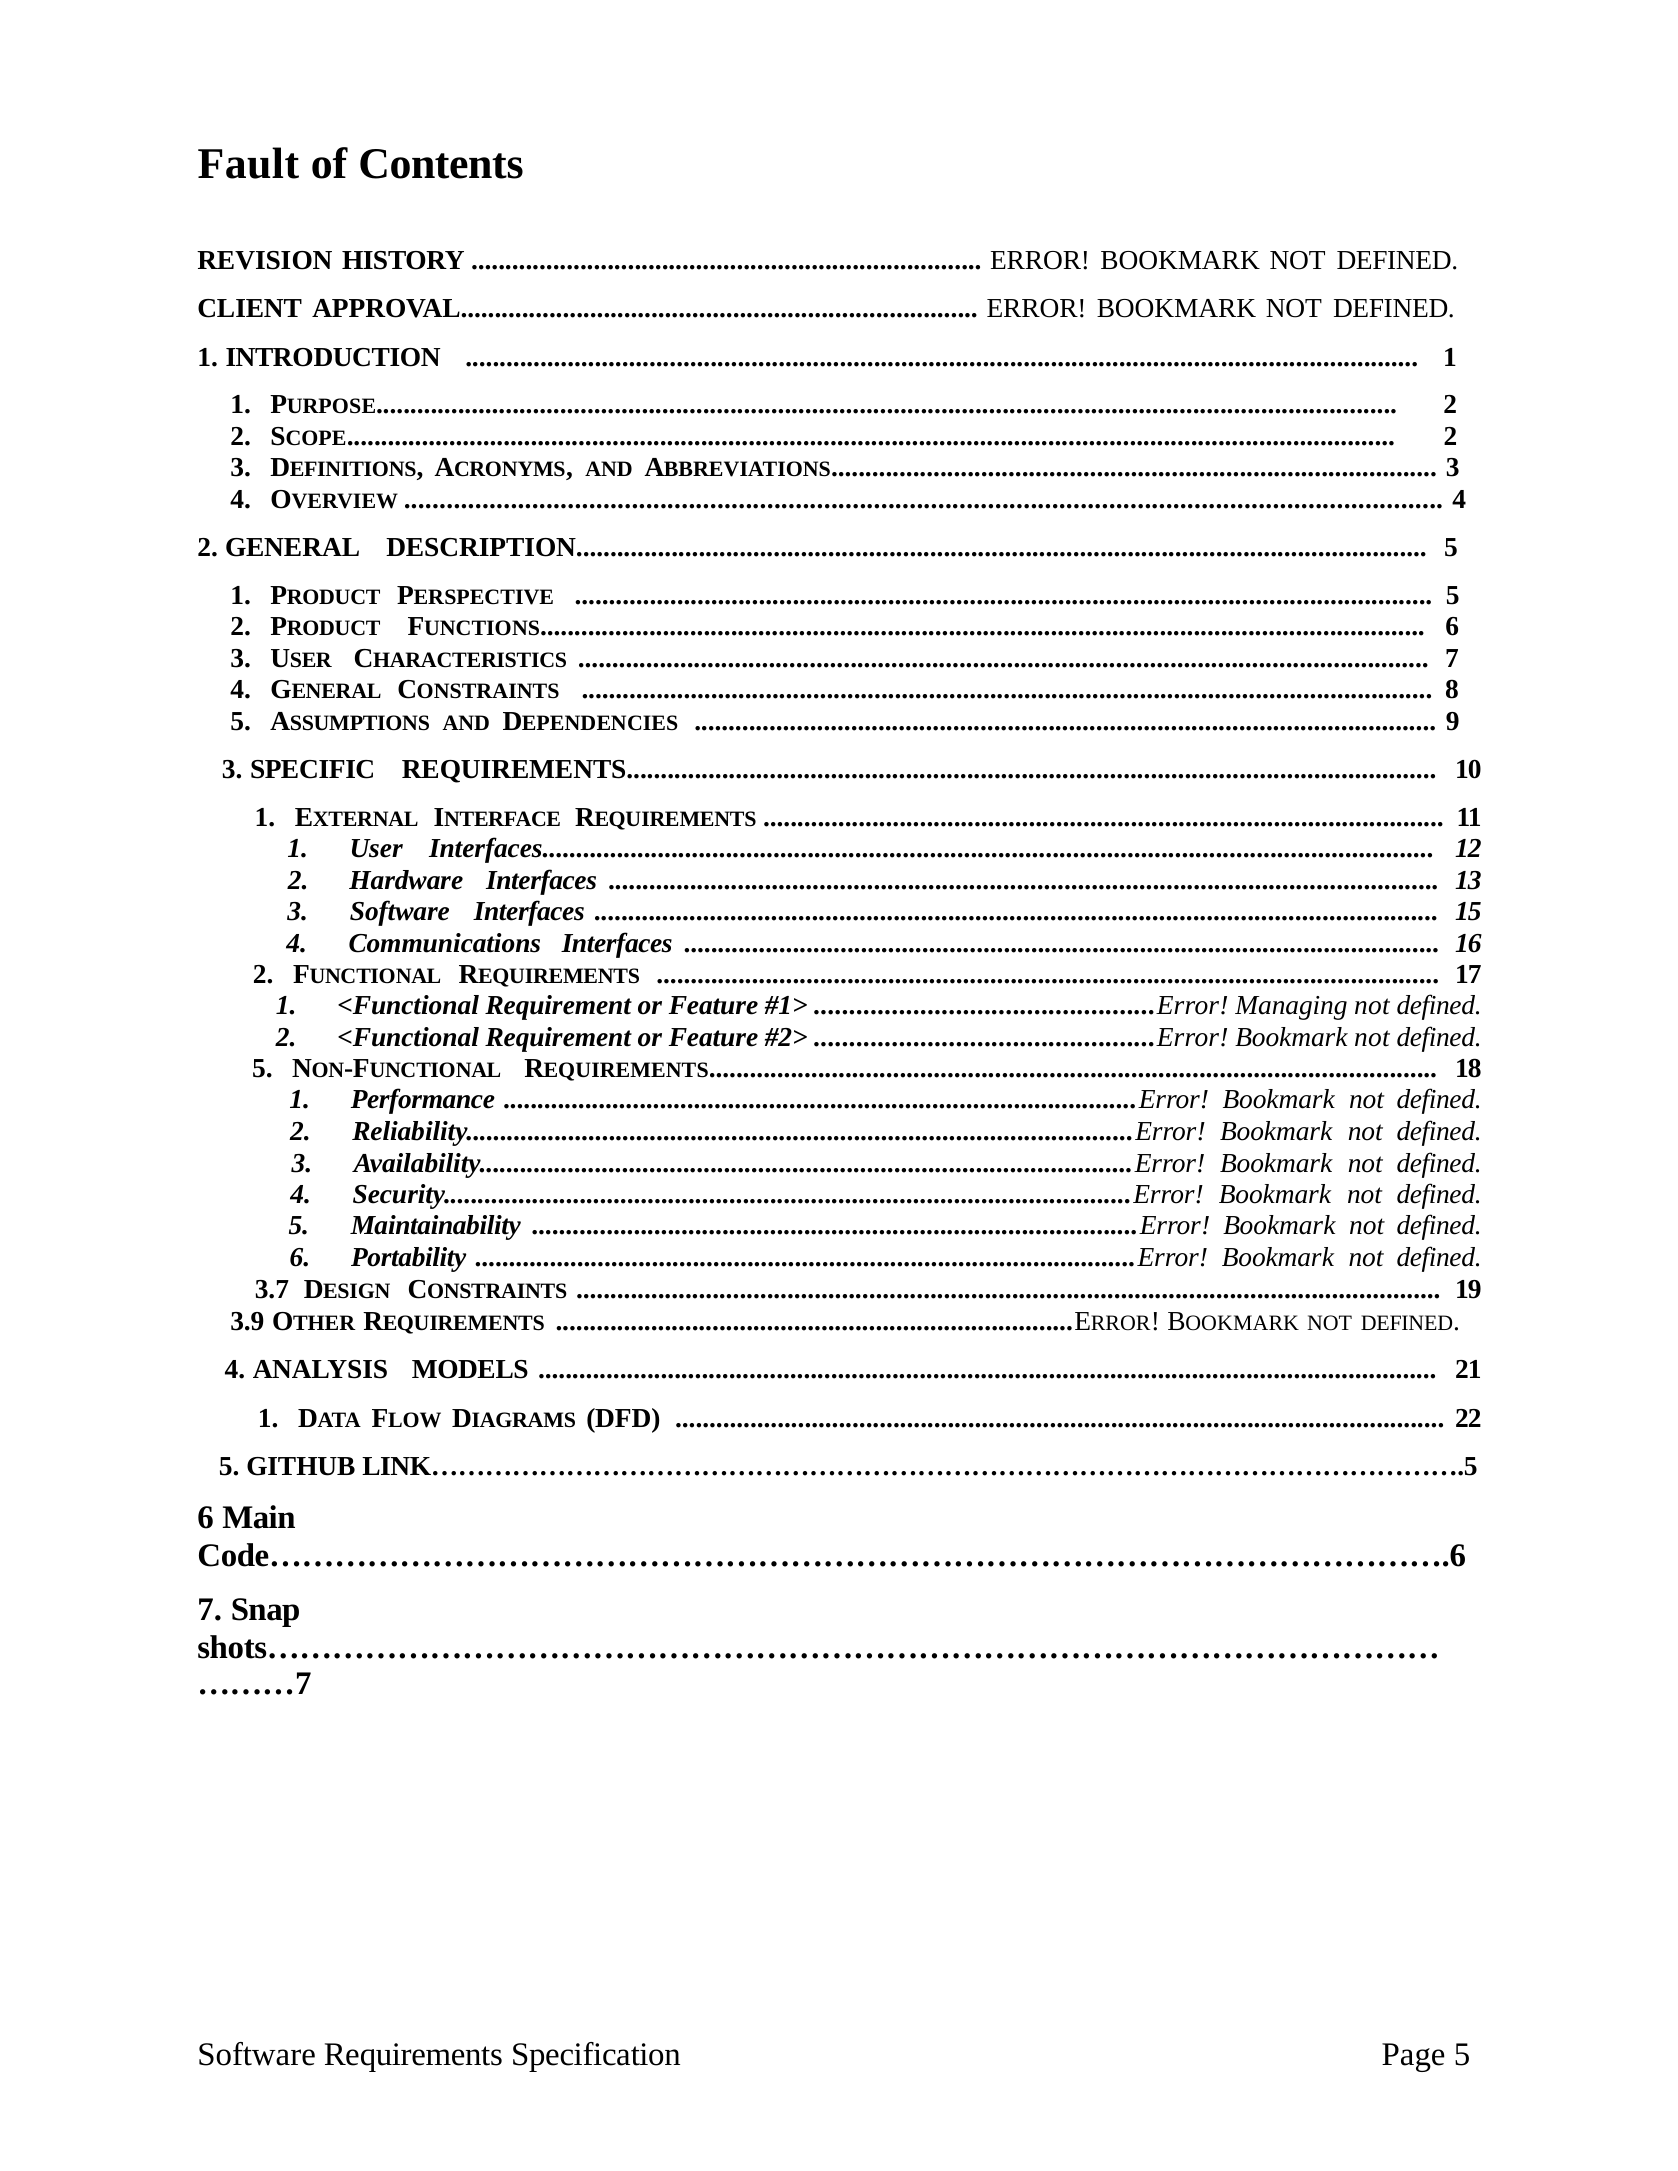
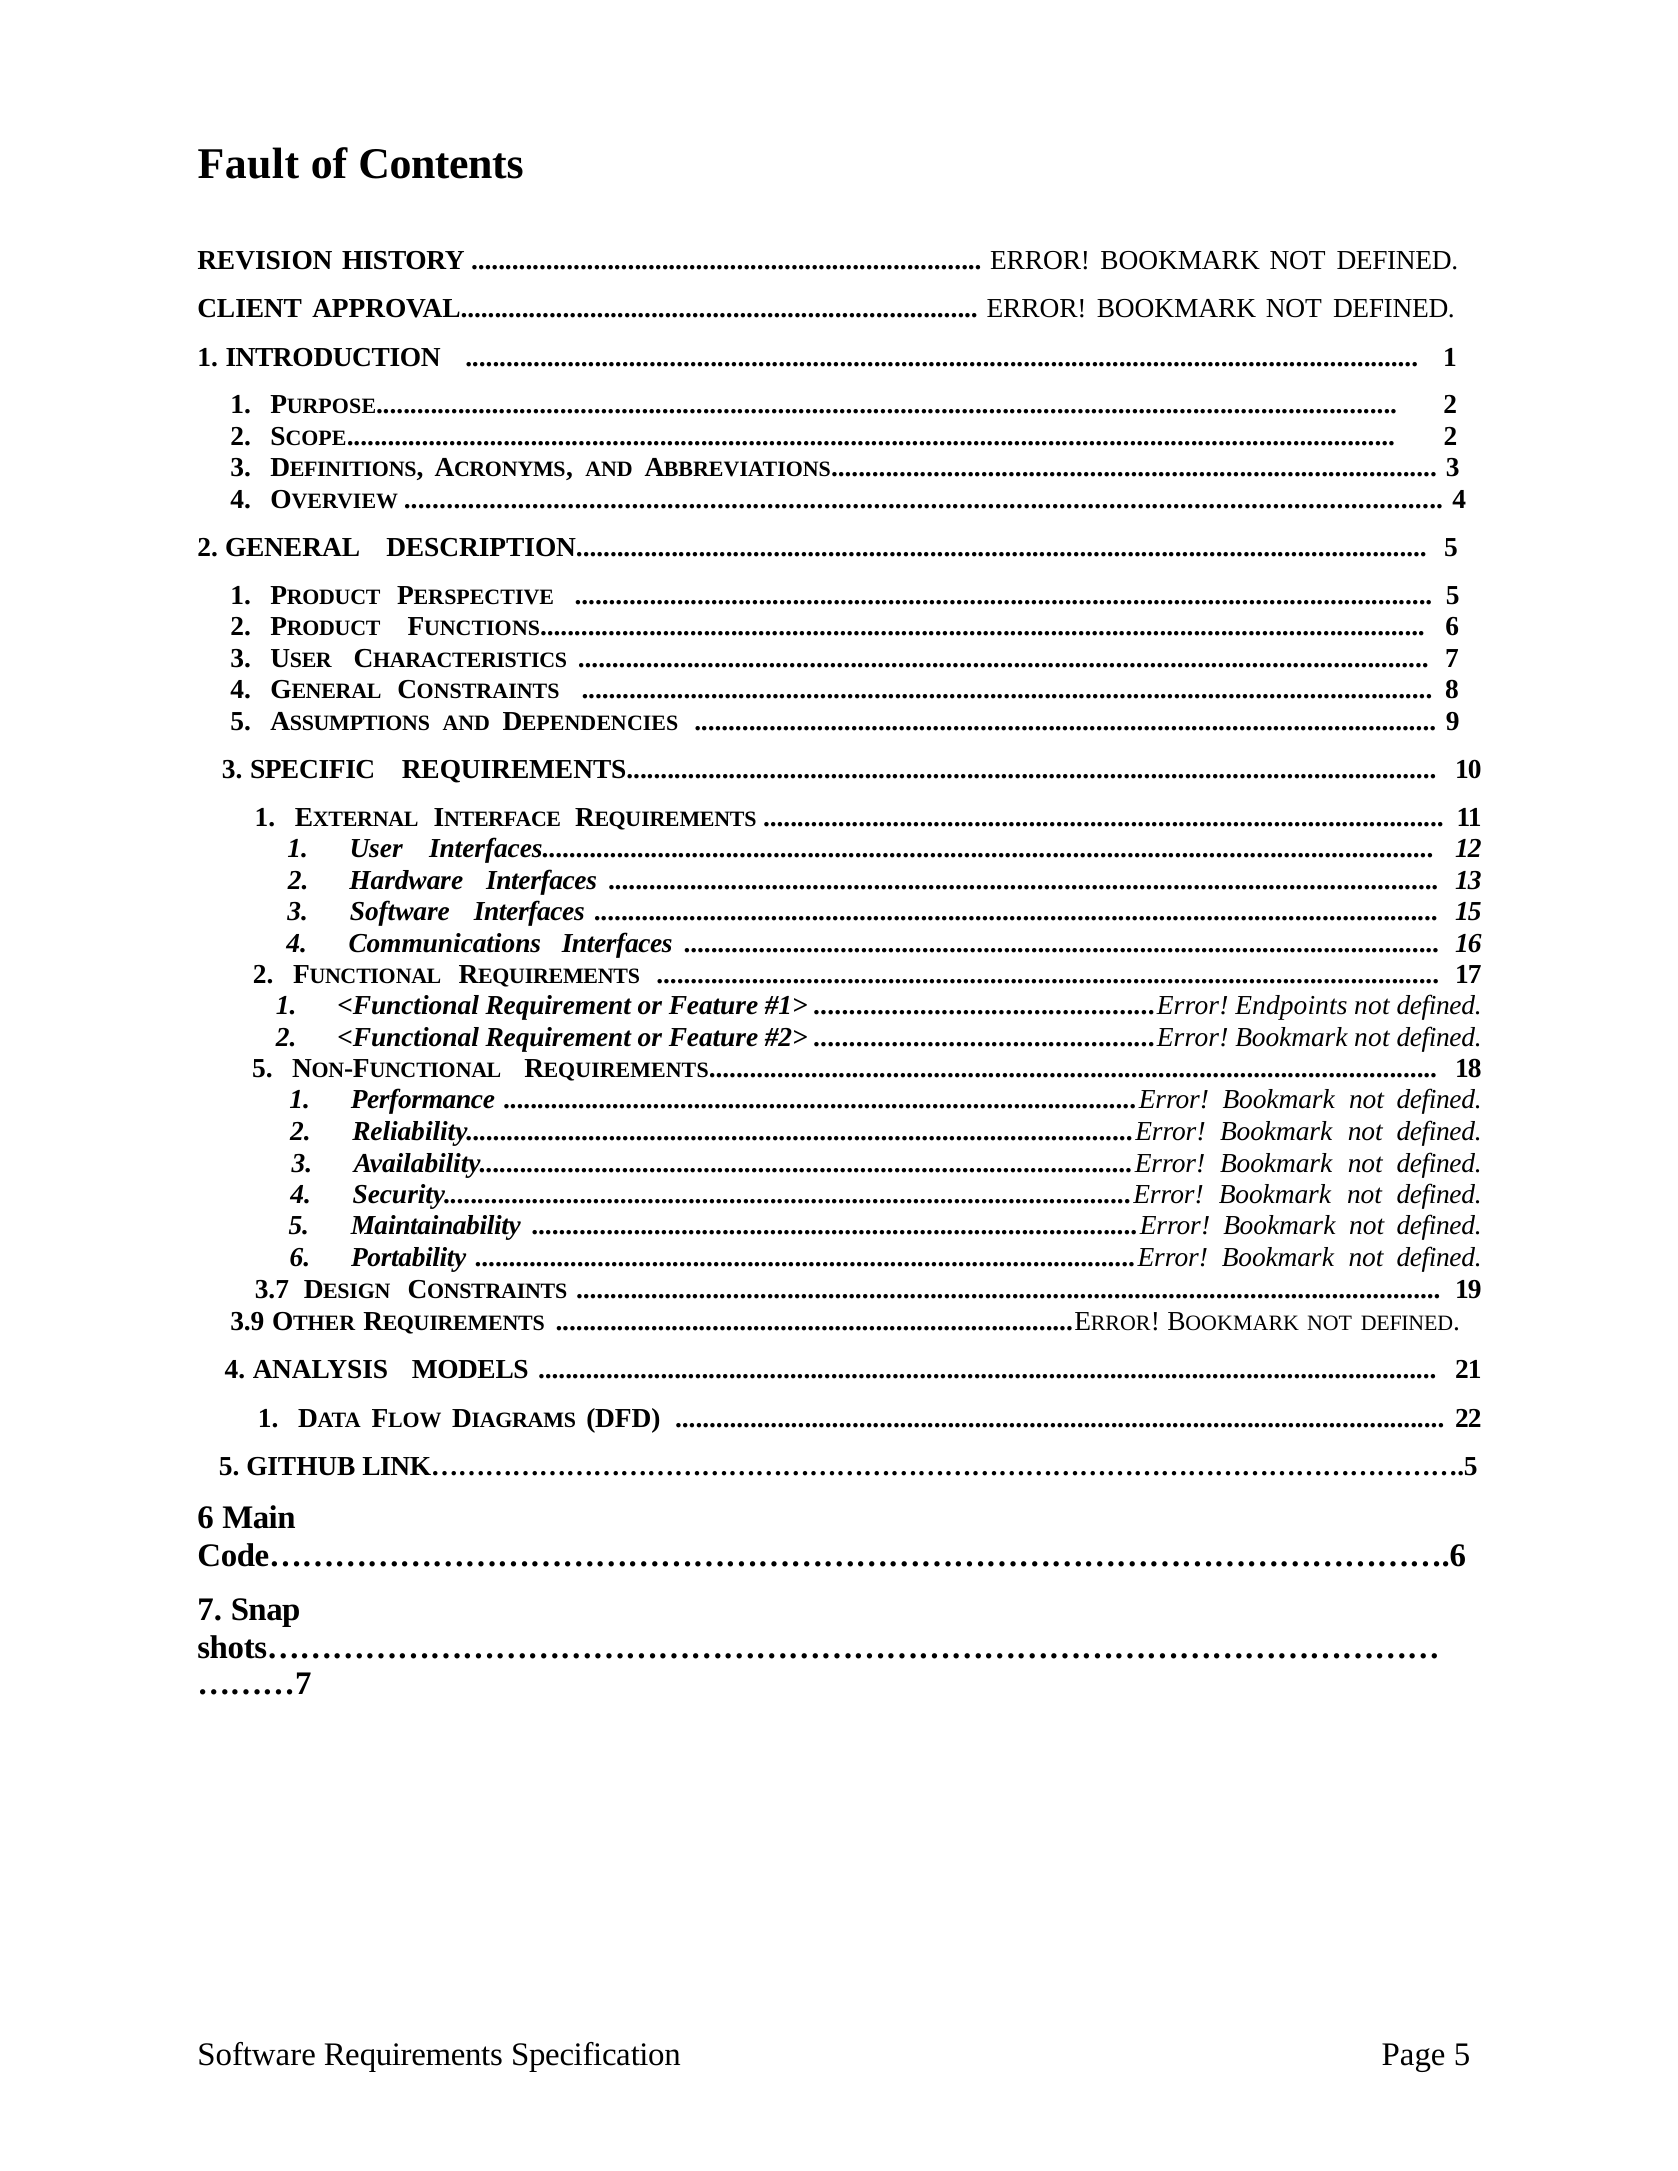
Managing: Managing -> Endpoints (1291, 1005)
